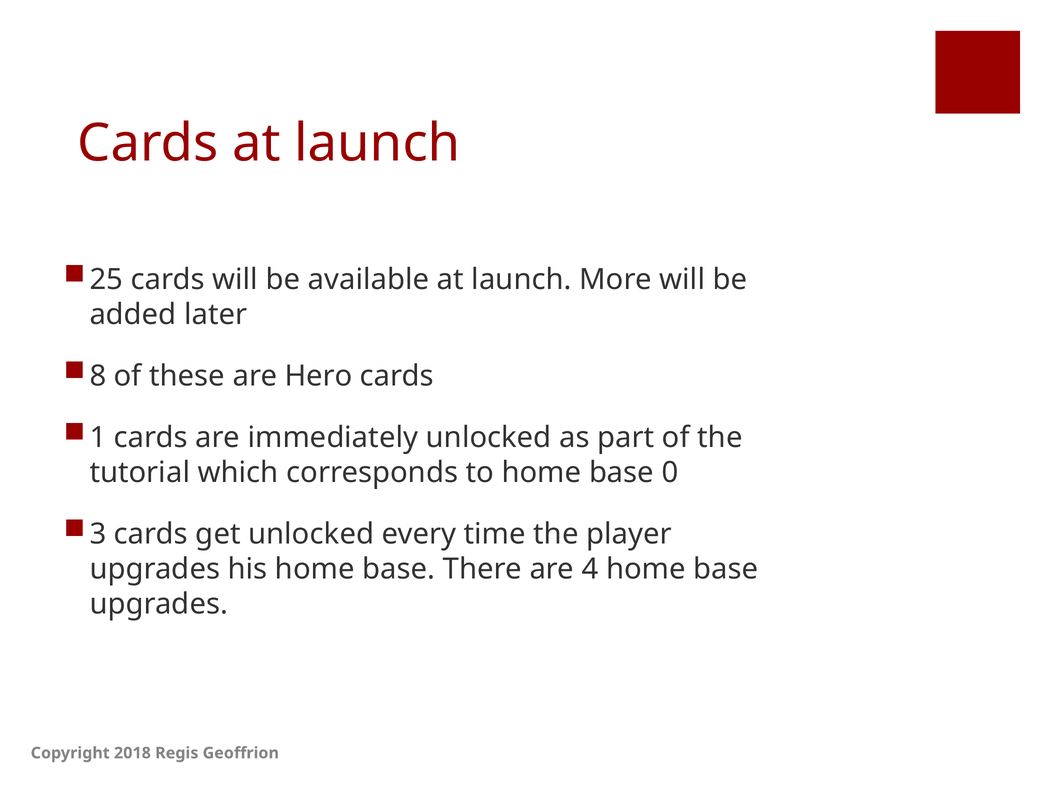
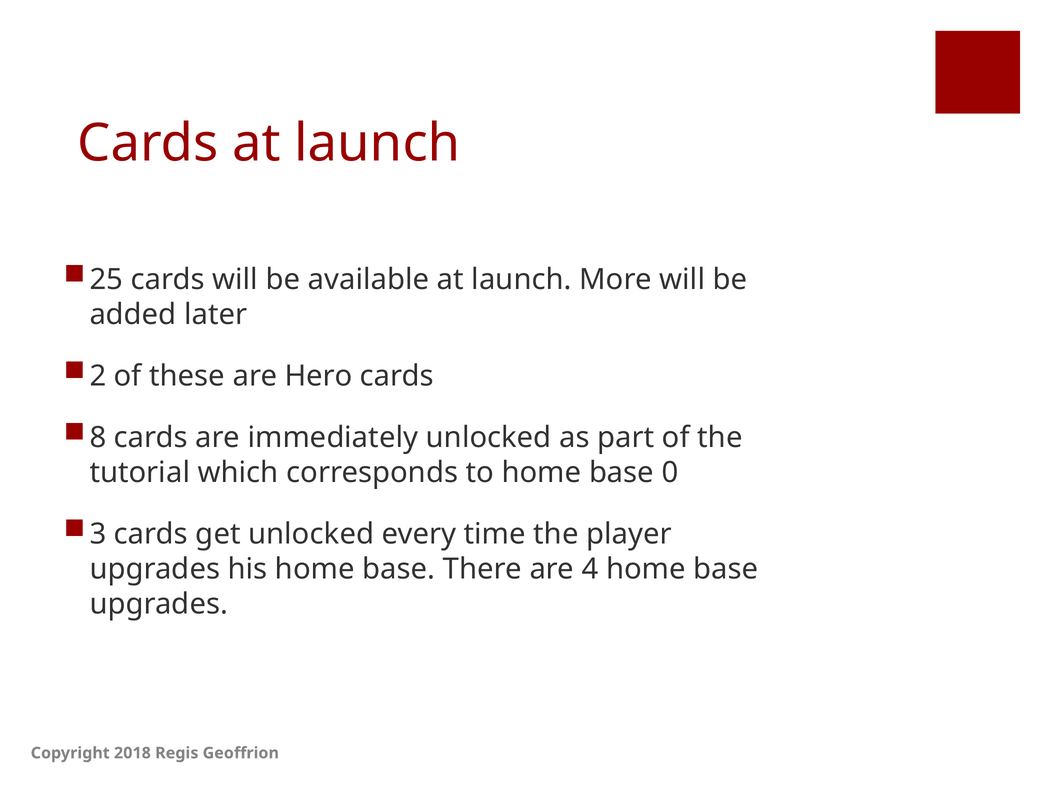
8: 8 -> 2 (98, 376)
1: 1 -> 8 (98, 437)
